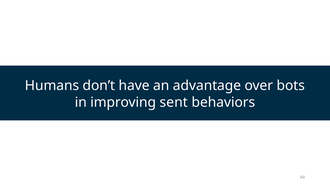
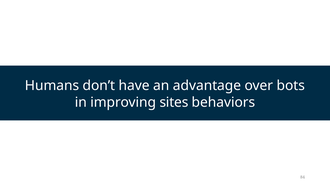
sent: sent -> sites (174, 102)
